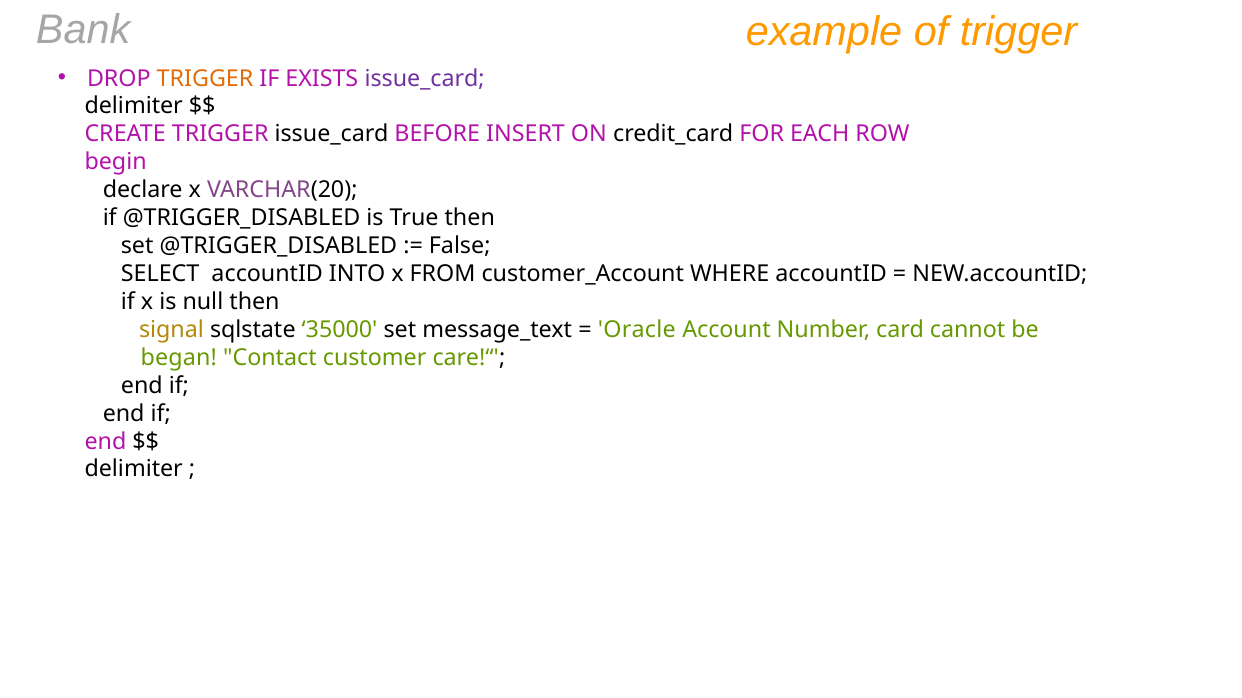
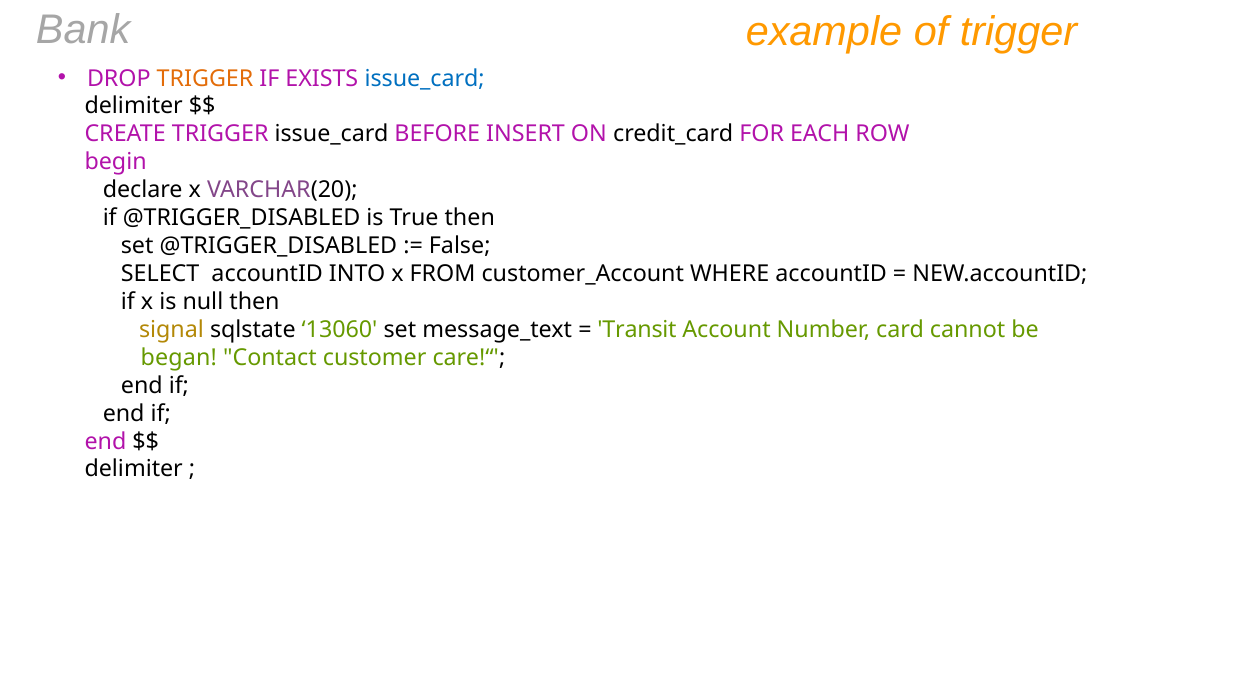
issue_card colour: purple -> blue (425, 78)
35000: 35000 -> 13060 (340, 330)
Oracle: Oracle -> Transit (637, 330)
